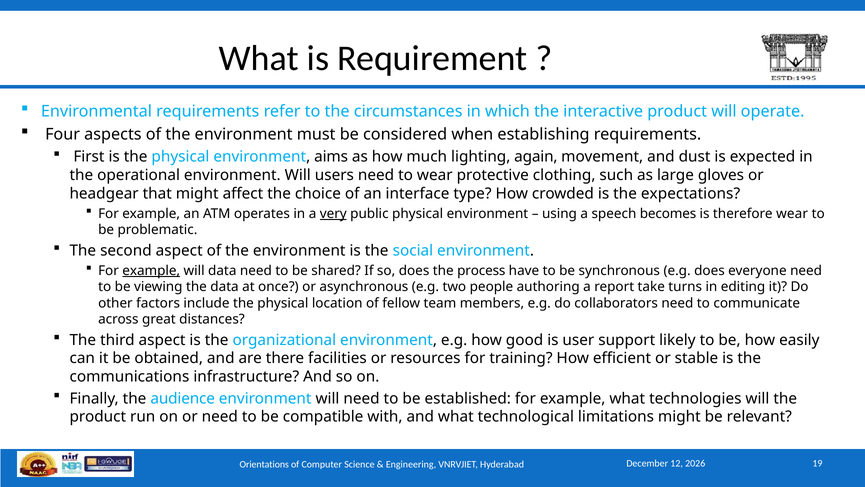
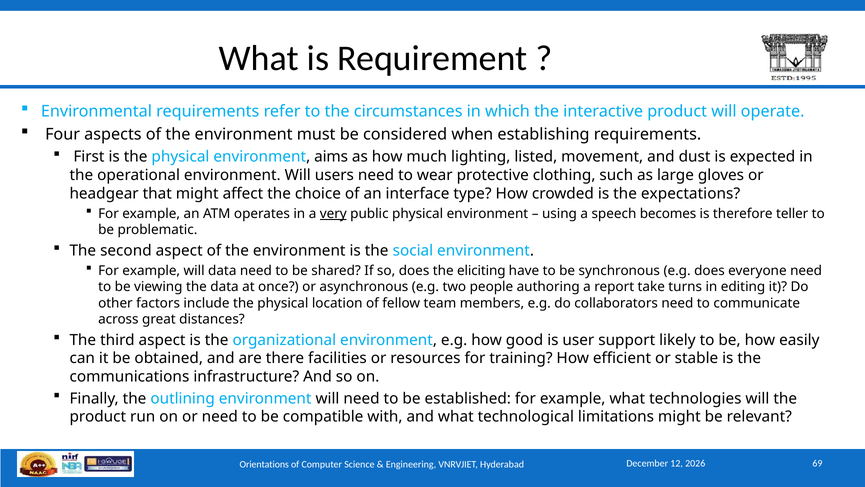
again: again -> listed (536, 157)
therefore wear: wear -> teller (792, 213)
example underline: present -> none (151, 270)
process: process -> eliciting (481, 270)
audience: audience -> outlining (183, 398)
19: 19 -> 69 (817, 463)
